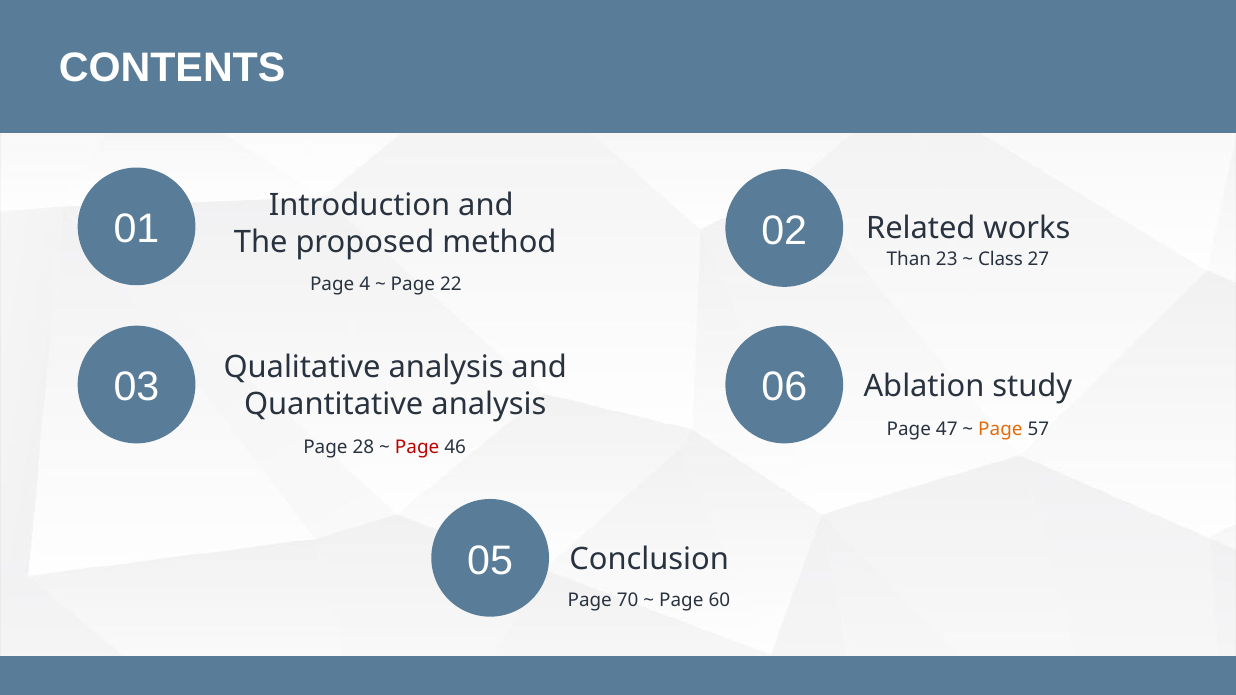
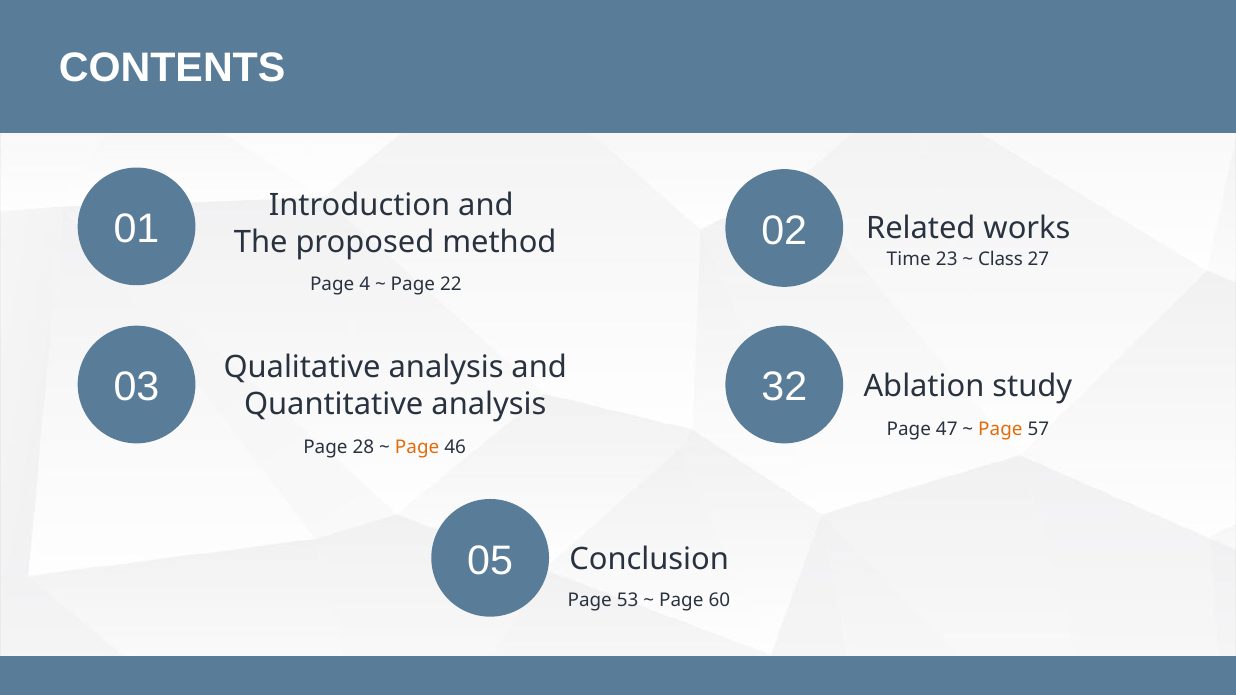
Than: Than -> Time (909, 260)
06: 06 -> 32 (784, 388)
Page colour: red -> orange (417, 447)
70: 70 -> 53 (628, 600)
